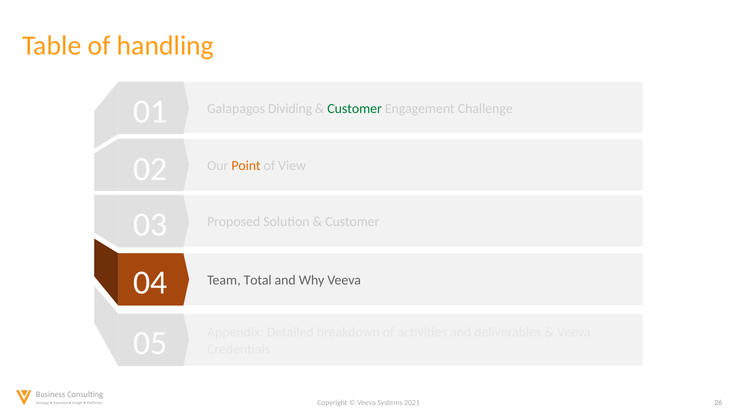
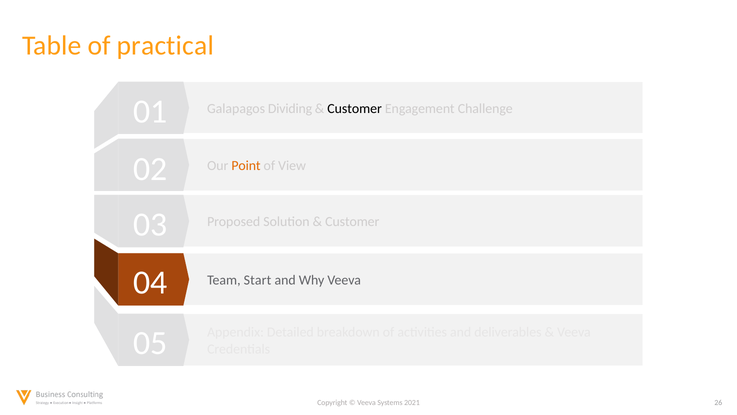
handling: handling -> practical (165, 46)
Customer colour: green -> black (355, 108)
Total: Total -> Start (258, 280)
